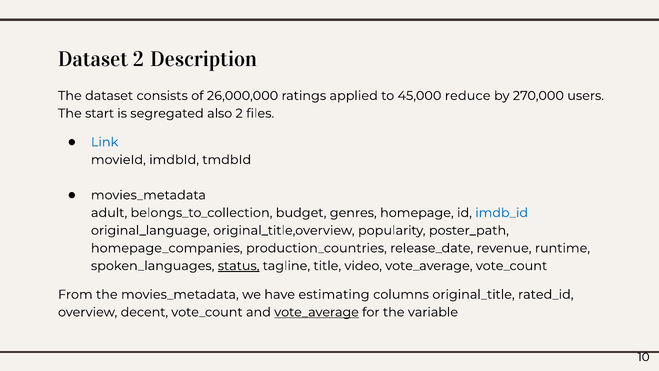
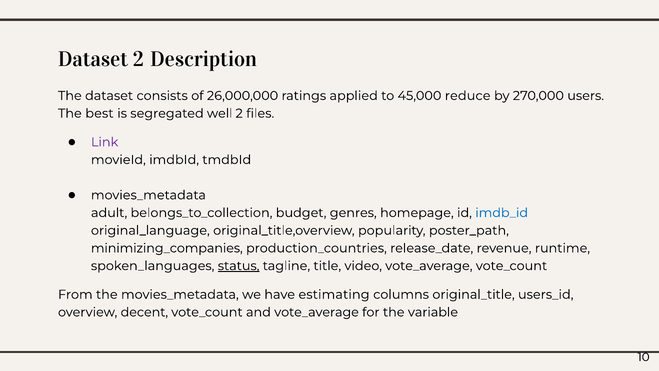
start: start -> best (99, 113)
also: also -> well (220, 113)
Link colour: blue -> purple (105, 142)
homepage_companies: homepage_companies -> minimizing_companies (167, 248)
rated_id: rated_id -> users_id (546, 294)
vote_average underline: present -> none (317, 312)
